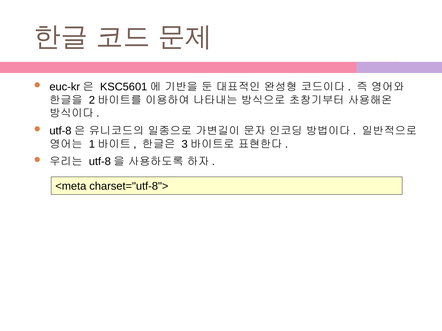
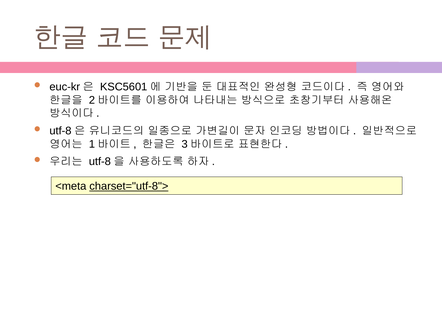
charset="utf-8"> underline: none -> present (129, 187)
